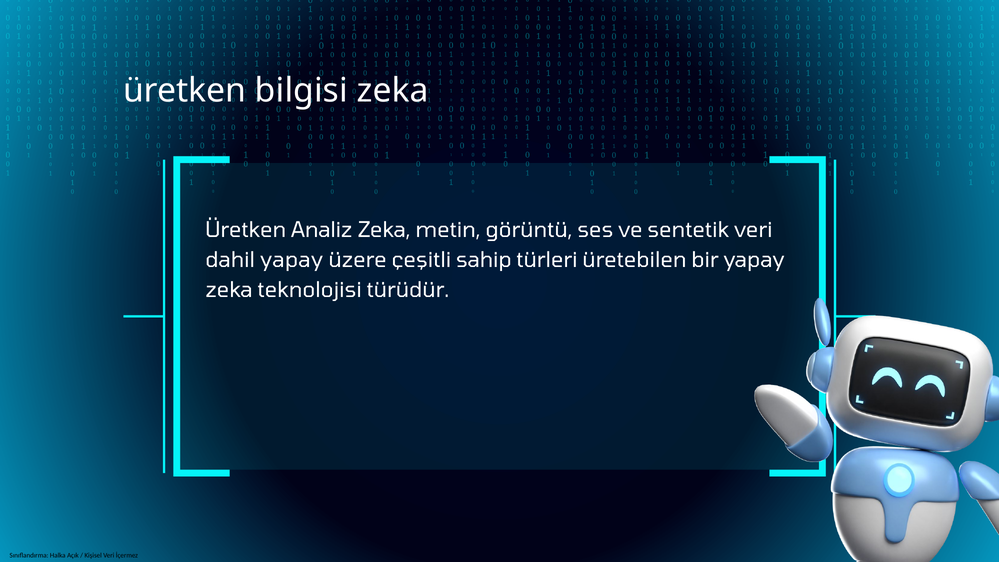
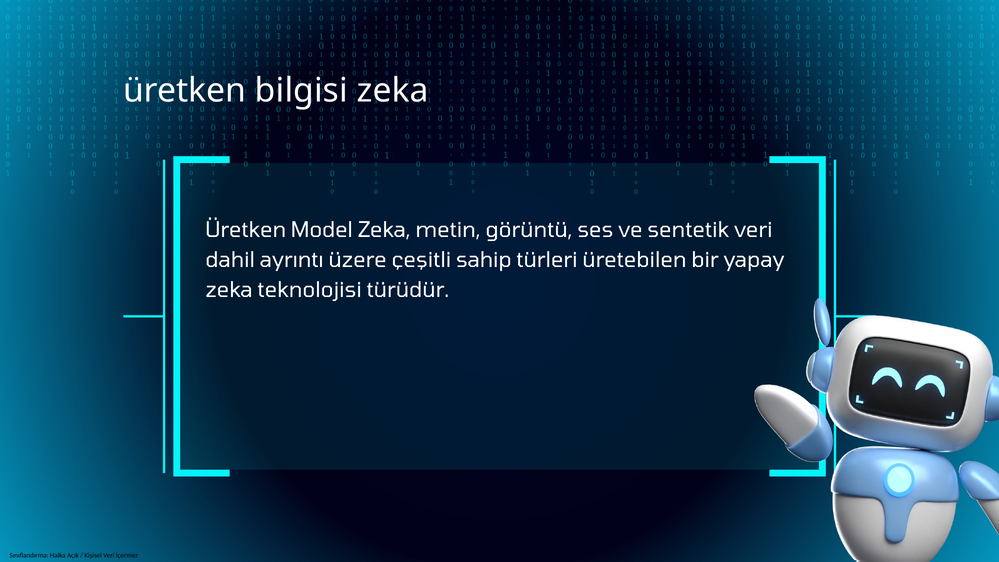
Analiz: Analiz -> Model (322, 230)
dahil yapay: yapay -> ayrıntı (292, 260)
